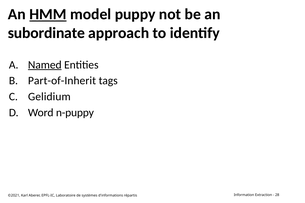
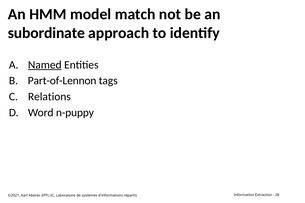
HMM underline: present -> none (48, 14)
puppy: puppy -> match (135, 14)
Part-of-Inherit: Part-of-Inherit -> Part-of-Lennon (62, 81)
Gelidium: Gelidium -> Relations (49, 97)
